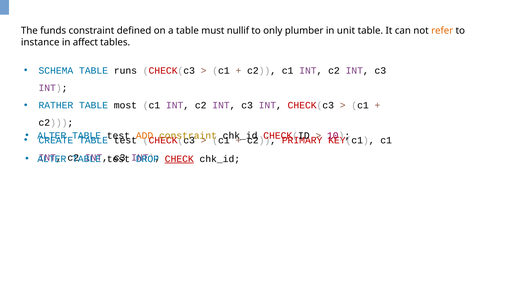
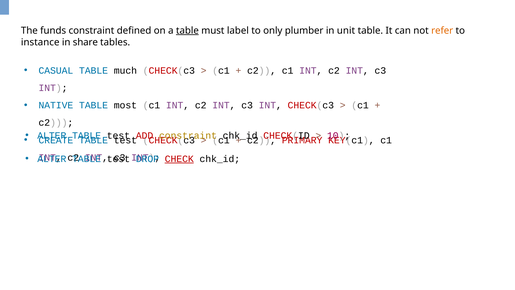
table underline: none -> present (187, 31)
nullif: nullif -> label (238, 31)
affect: affect -> share (85, 42)
SCHEMA: SCHEMA -> CASUAL (56, 71)
runs: runs -> much (125, 71)
RATHER: RATHER -> NATIVE (56, 105)
ADD colour: orange -> red (145, 135)
